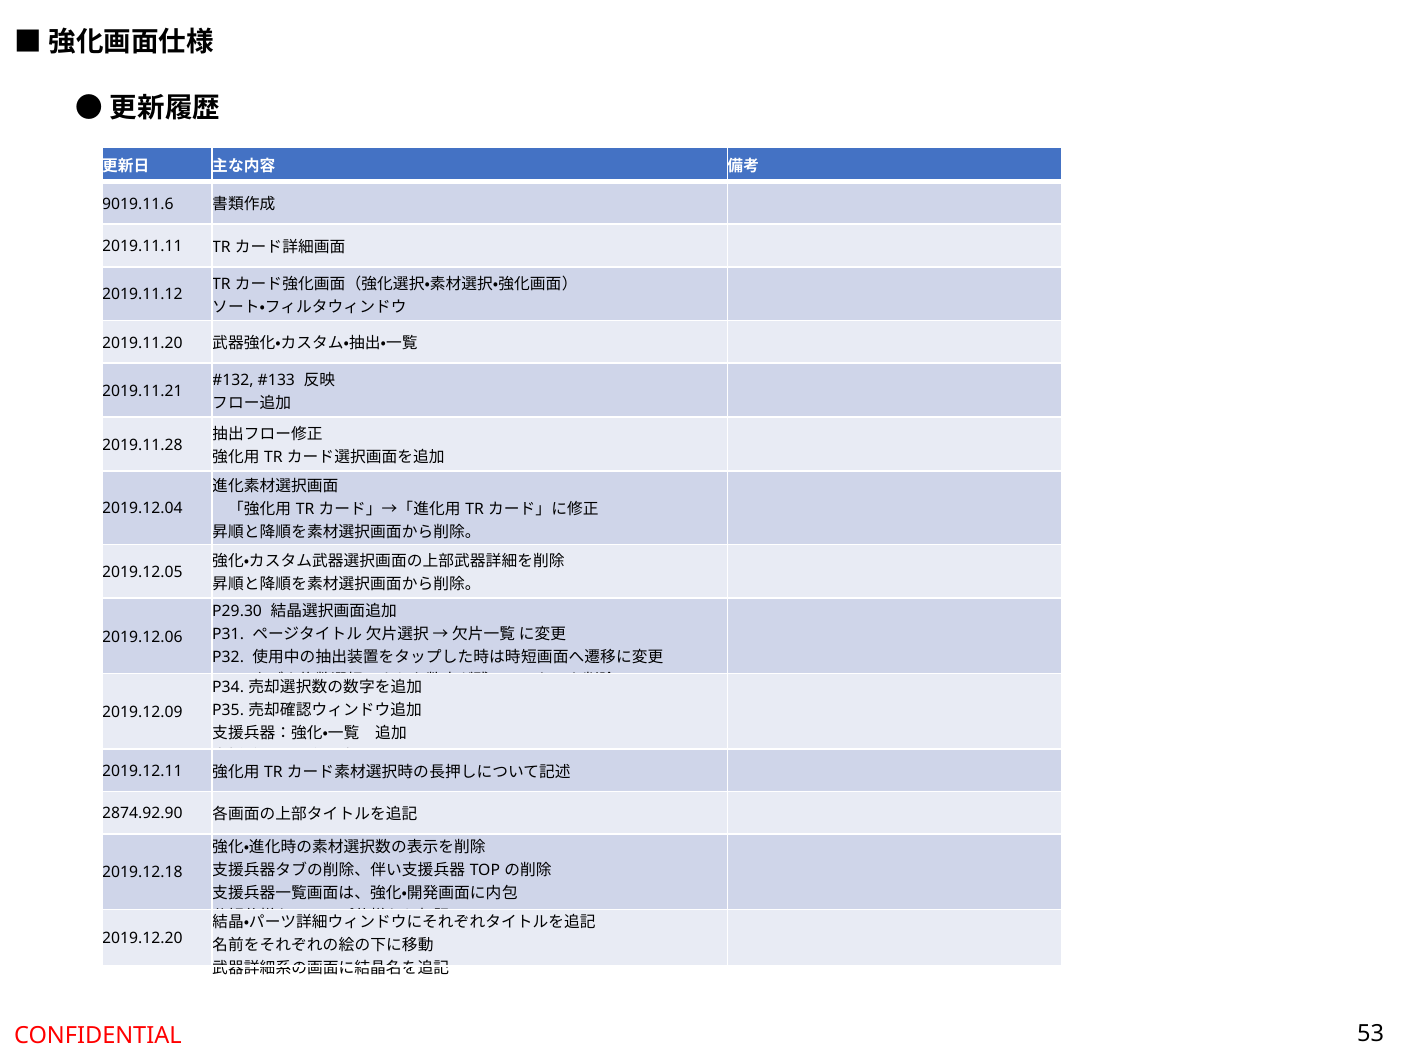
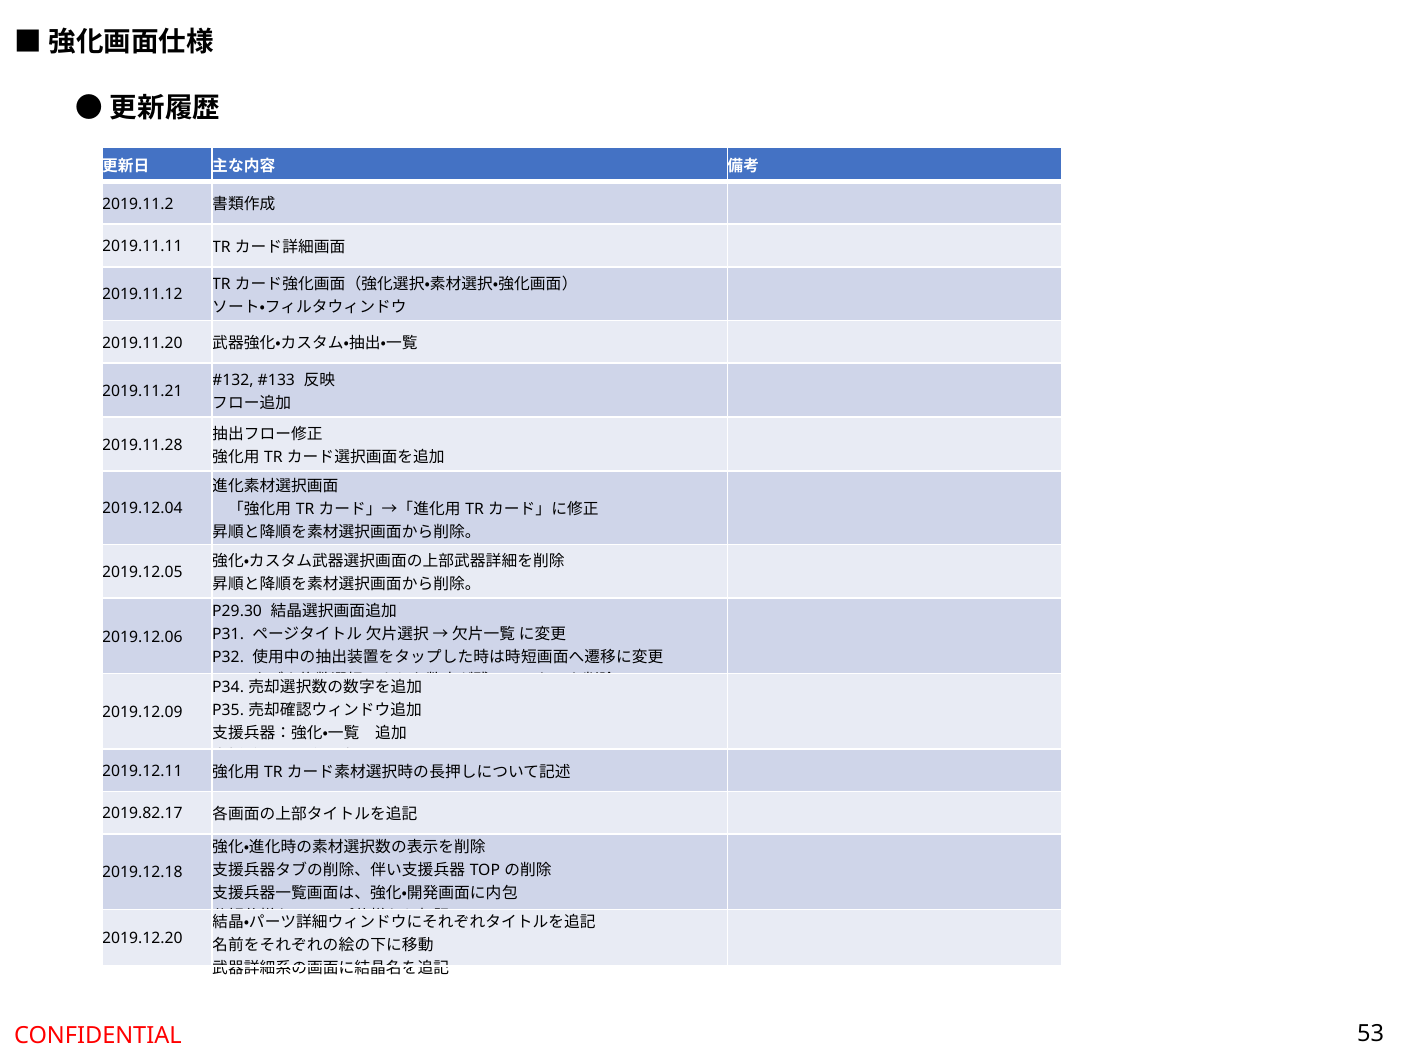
9019.11.6: 9019.11.6 -> 2019.11.2 (138, 204)
2874.92.90: 2874.92.90 -> 2019.82.17 (142, 814)
